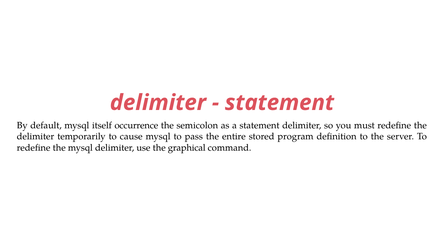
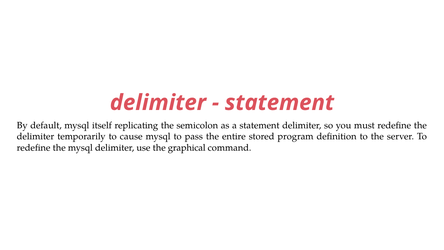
occurrence: occurrence -> replicating (136, 125)
